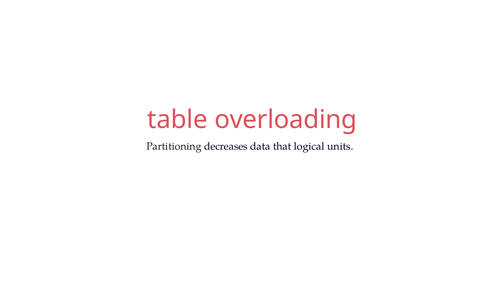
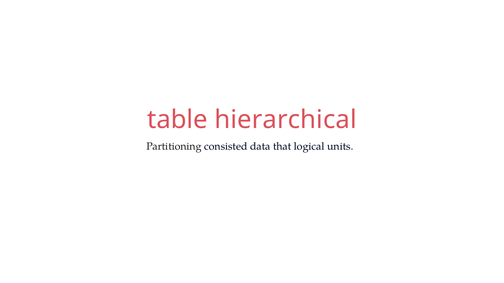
overloading: overloading -> hierarchical (286, 120)
decreases: decreases -> consisted (226, 147)
